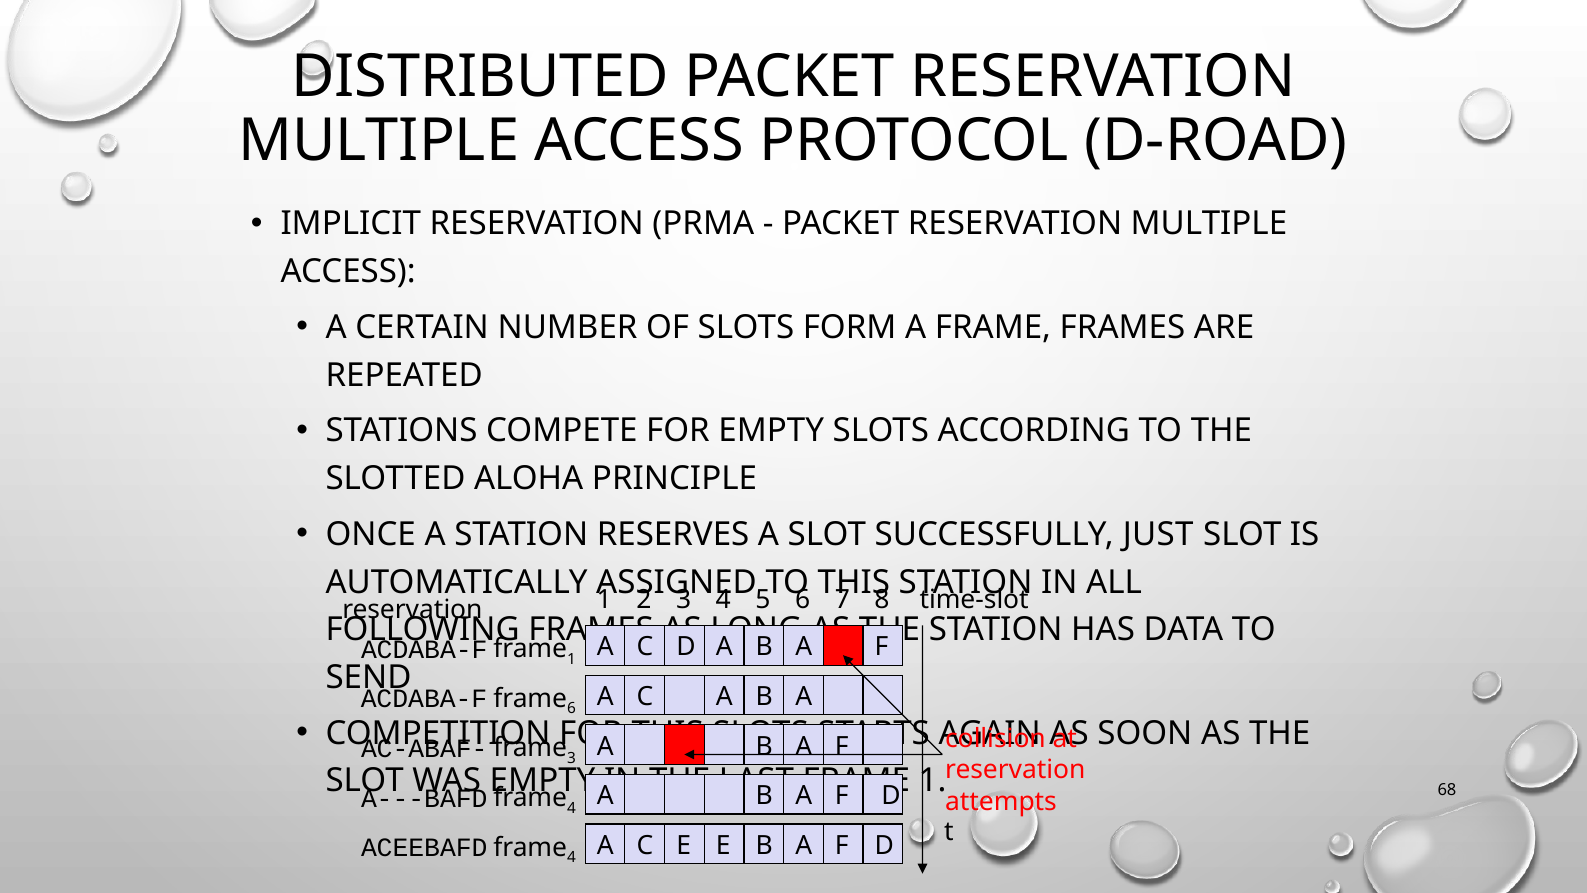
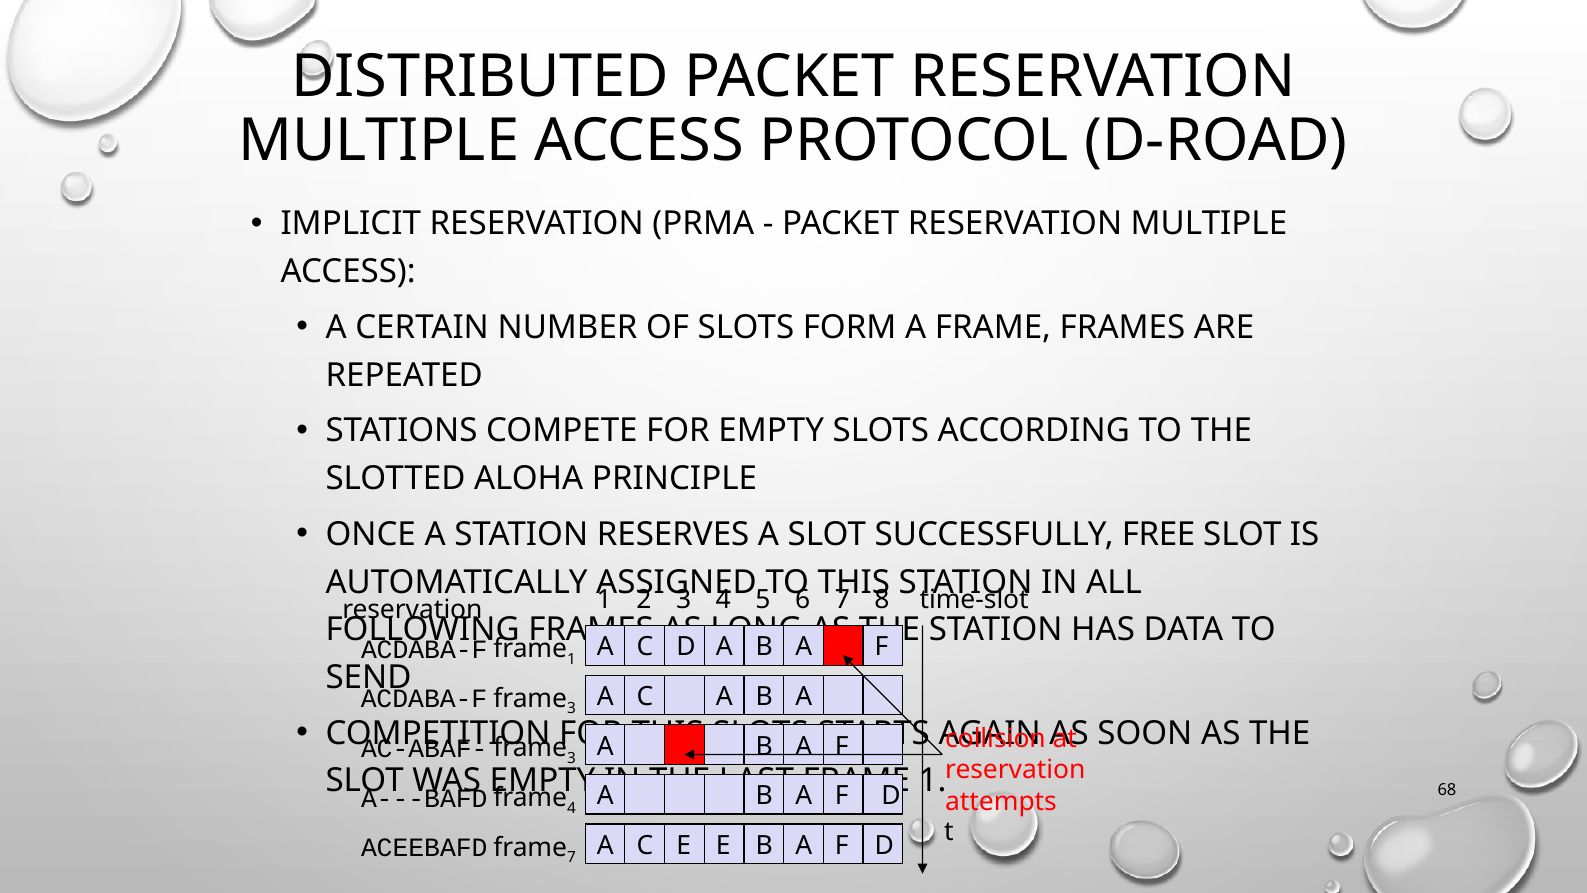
JUST: JUST -> FREE (1159, 534)
6: 6 -> 3 (572, 709)
4: 4 -> 7 (572, 857)
